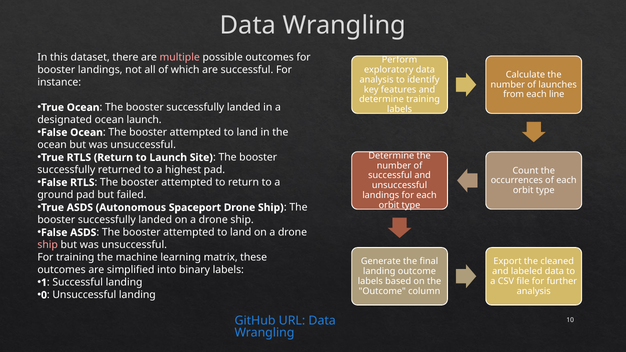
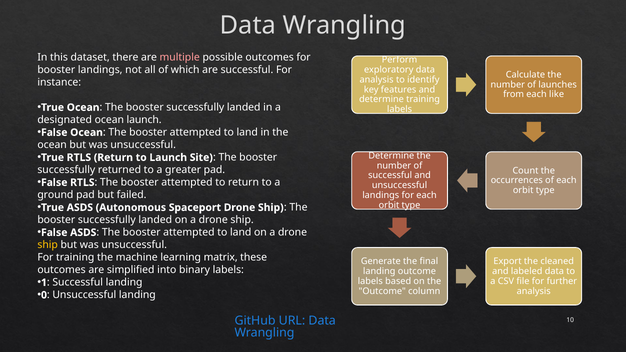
line: line -> like (557, 95)
highest: highest -> greater (183, 170)
ship colour: pink -> yellow (48, 245)
